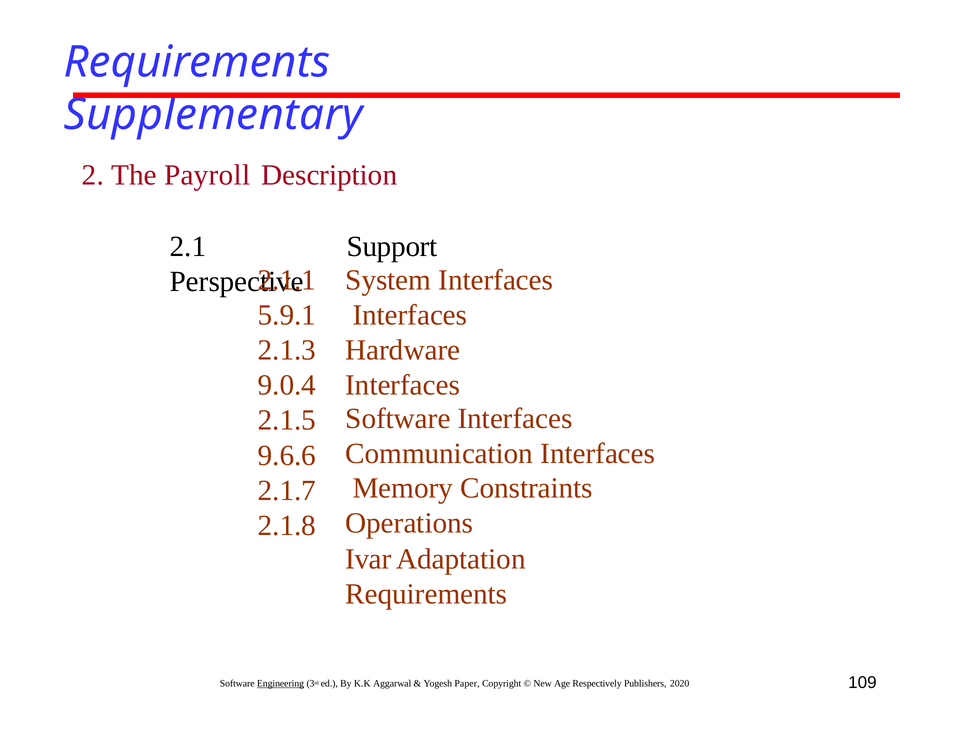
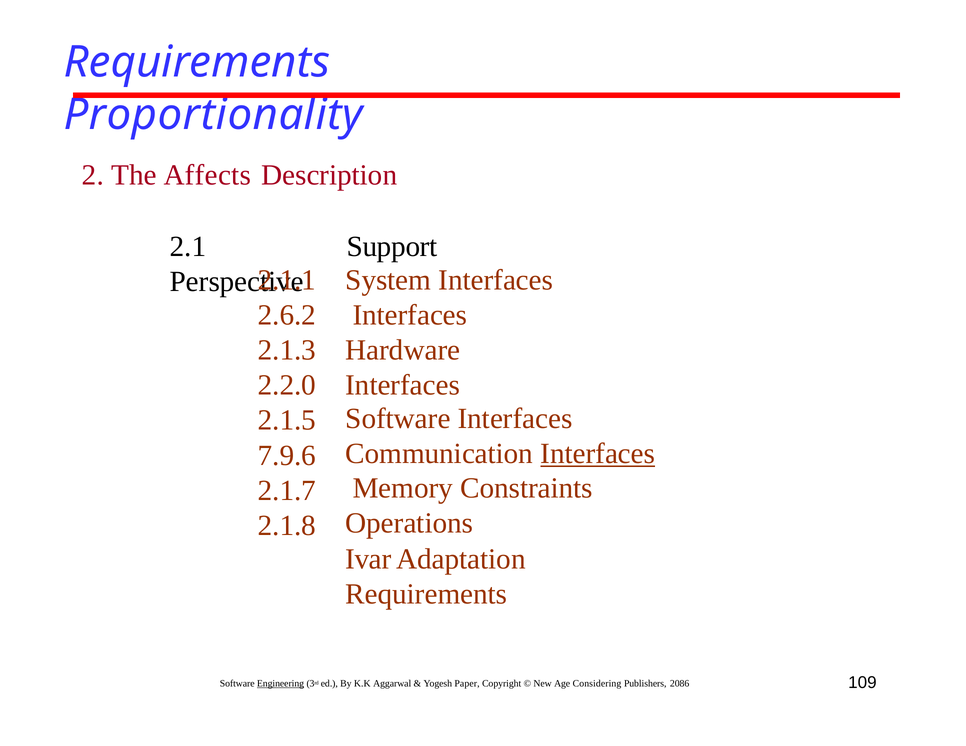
Supplementary: Supplementary -> Proportionality (213, 115)
Payroll: Payroll -> Affects (207, 175)
5.9.1: 5.9.1 -> 2.6.2 (287, 315)
9.0.4: 9.0.4 -> 2.2.0 (287, 385)
Interfaces underline: none -> present (598, 454)
9.6.6: 9.6.6 -> 7.9.6 (287, 456)
Respectively: Respectively -> Considering (597, 684)
2020: 2020 -> 2086 (680, 684)
